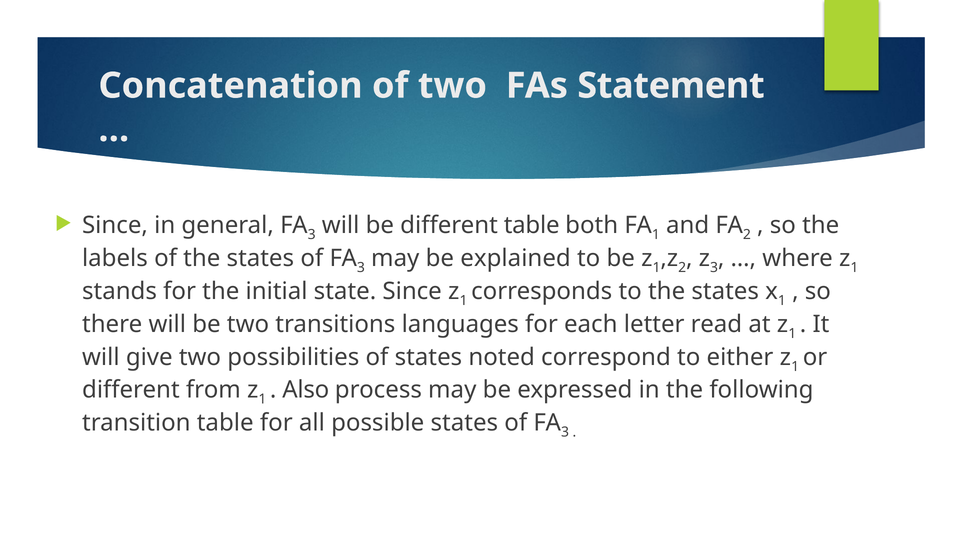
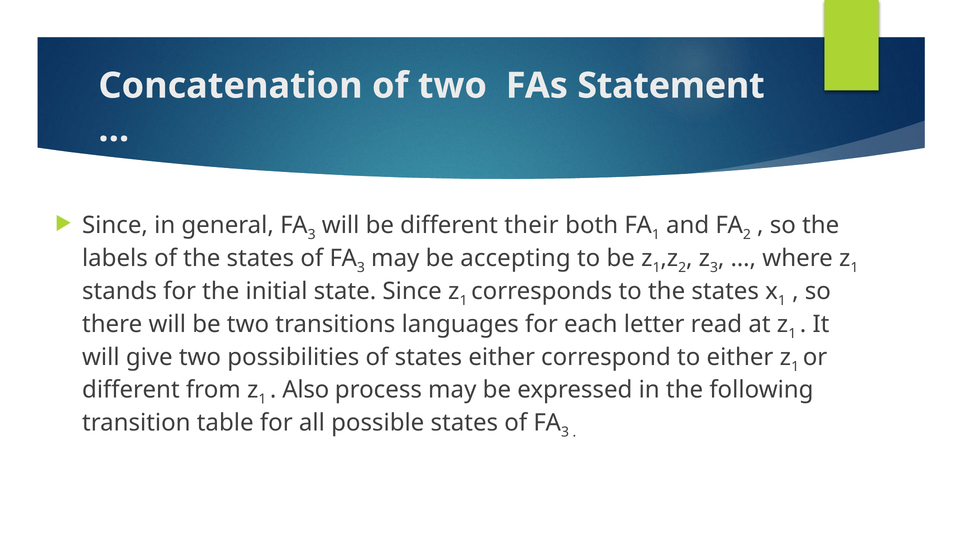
different table: table -> their (531, 225)
explained: explained -> accepting (516, 258)
states noted: noted -> either (502, 357)
